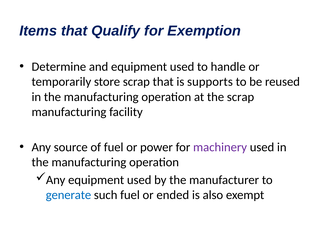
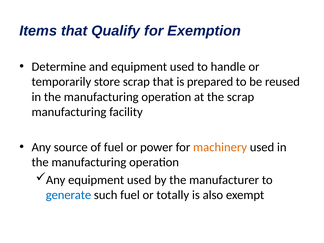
supports: supports -> prepared (210, 82)
machinery colour: purple -> orange (220, 147)
ended: ended -> totally (173, 195)
